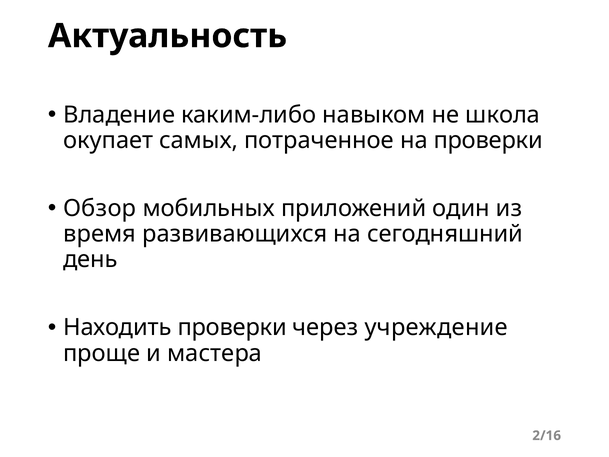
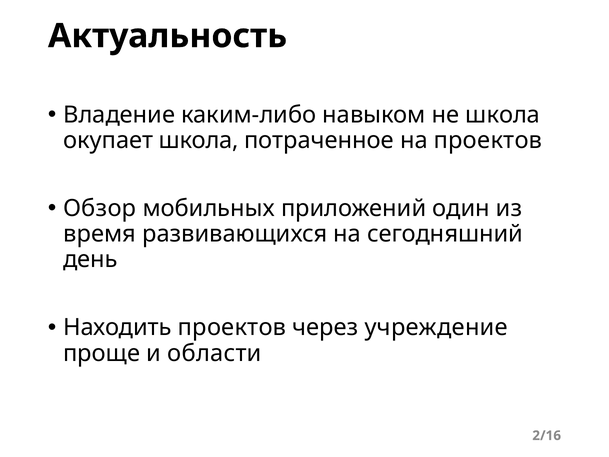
окупает самых: самых -> школа (199, 140)
на проверки: проверки -> проектов (488, 140)
Находить проверки: проверки -> проектов (232, 327)
мастера: мастера -> области (215, 353)
